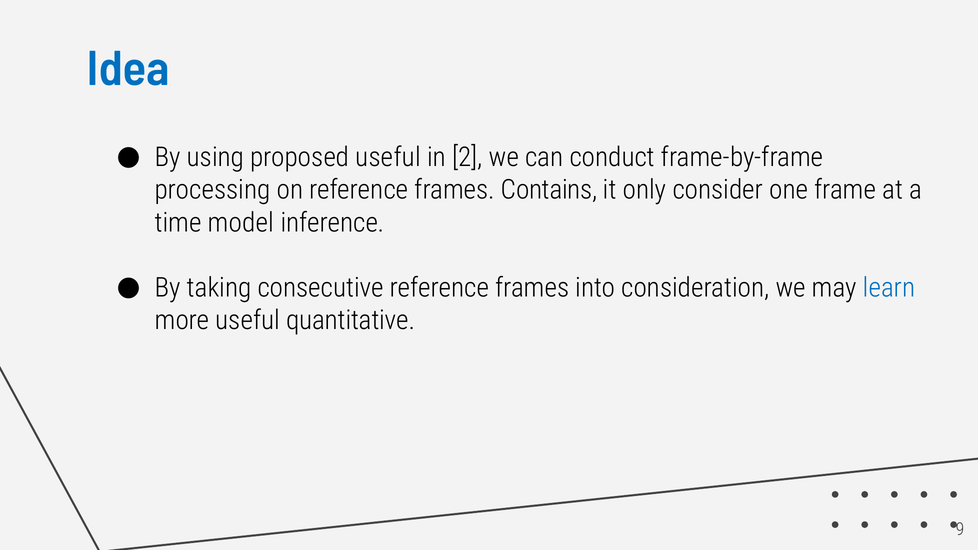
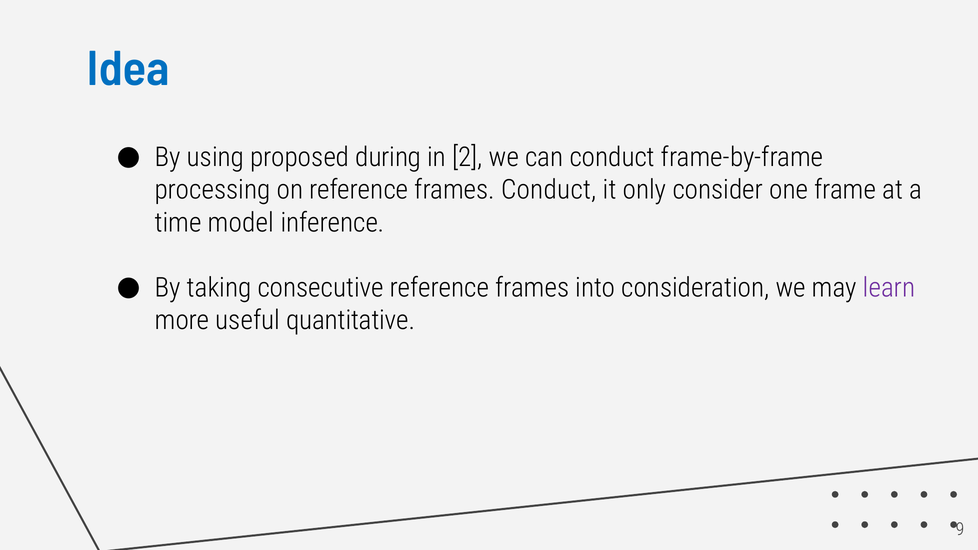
proposed useful: useful -> during (388, 157)
frames Contains: Contains -> Conduct (549, 190)
learn colour: blue -> purple (889, 288)
